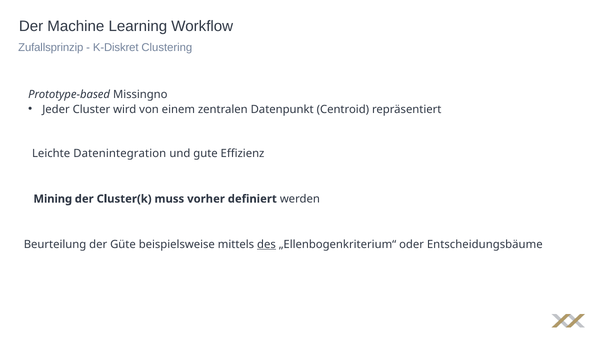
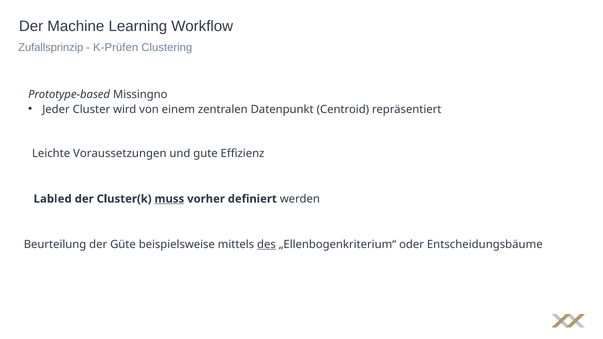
K-Diskret: K-Diskret -> K-Prüfen (116, 48)
Datenintegration: Datenintegration -> Voraussetzungen (120, 154)
Mining: Mining -> Labled (53, 199)
muss underline: none -> present (169, 199)
